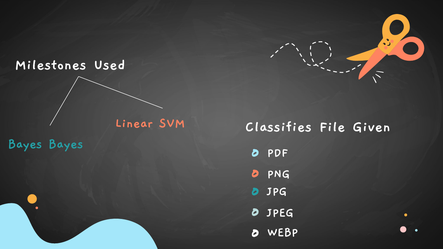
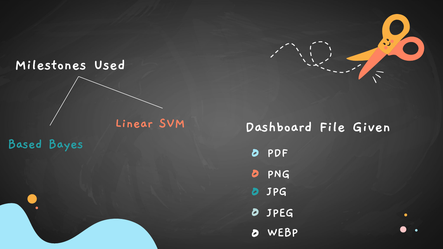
Classifies: Classifies -> Dashboard (279, 126)
Bayes: Bayes -> Based (25, 143)
